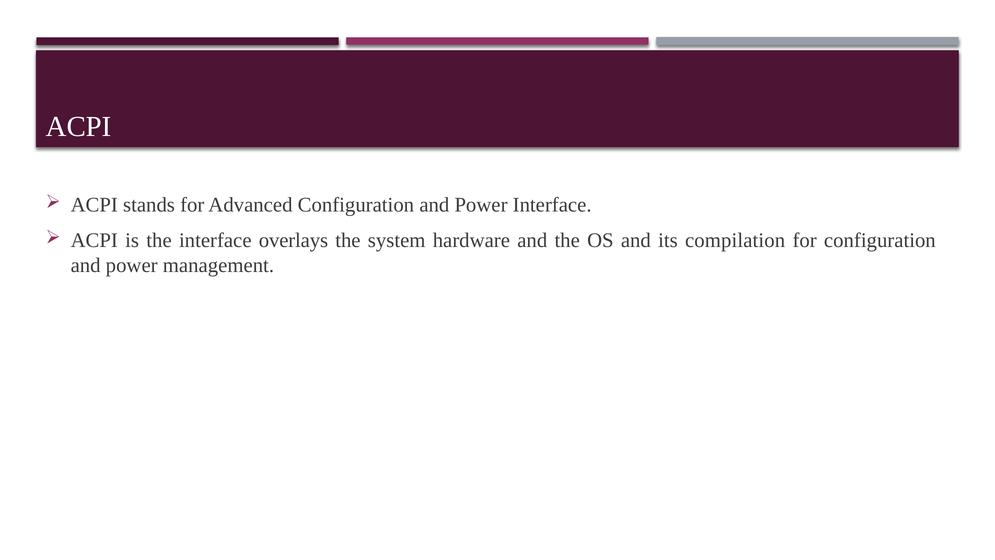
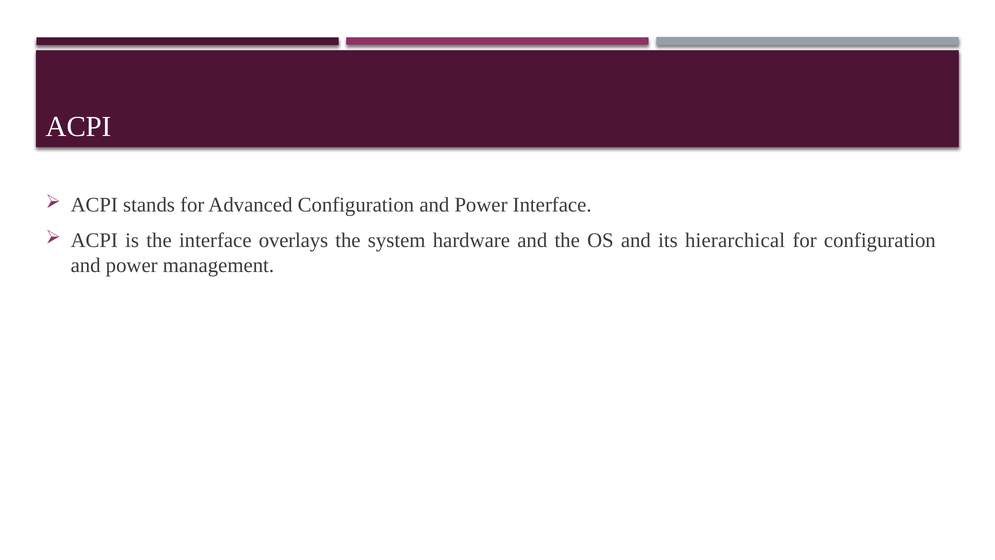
compilation: compilation -> hierarchical (735, 240)
